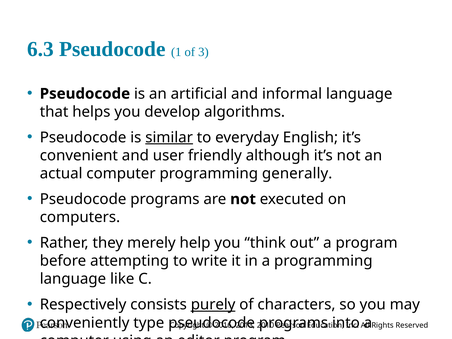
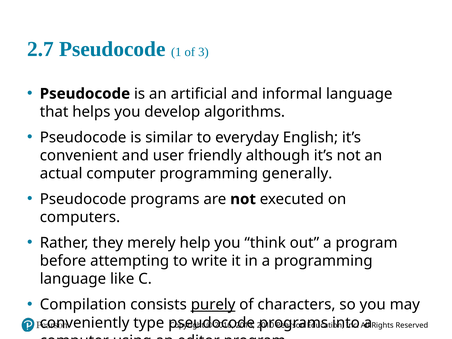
6.3: 6.3 -> 2.7 (40, 49)
similar underline: present -> none (169, 137)
Respectively: Respectively -> Compilation (83, 305)
